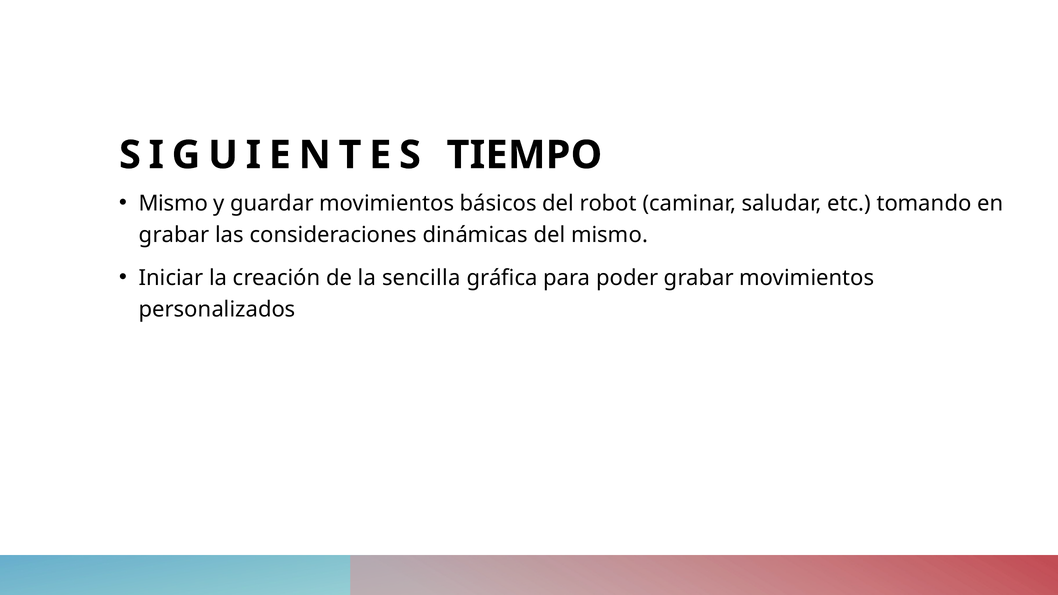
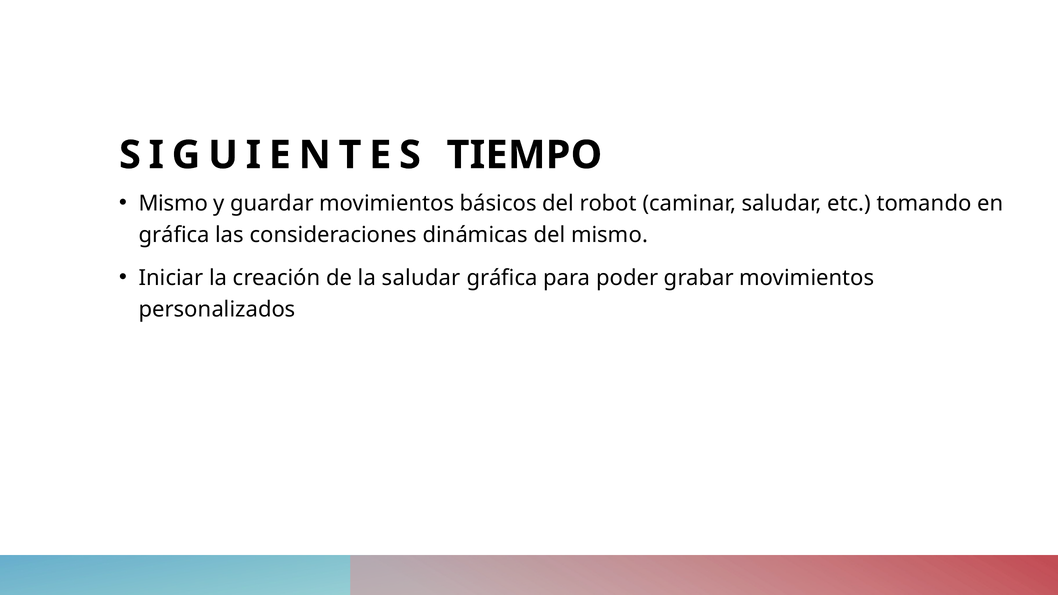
grabar: grabar -> gráfica (174, 235)
la sencilla: sencilla -> saludar (421, 278)
